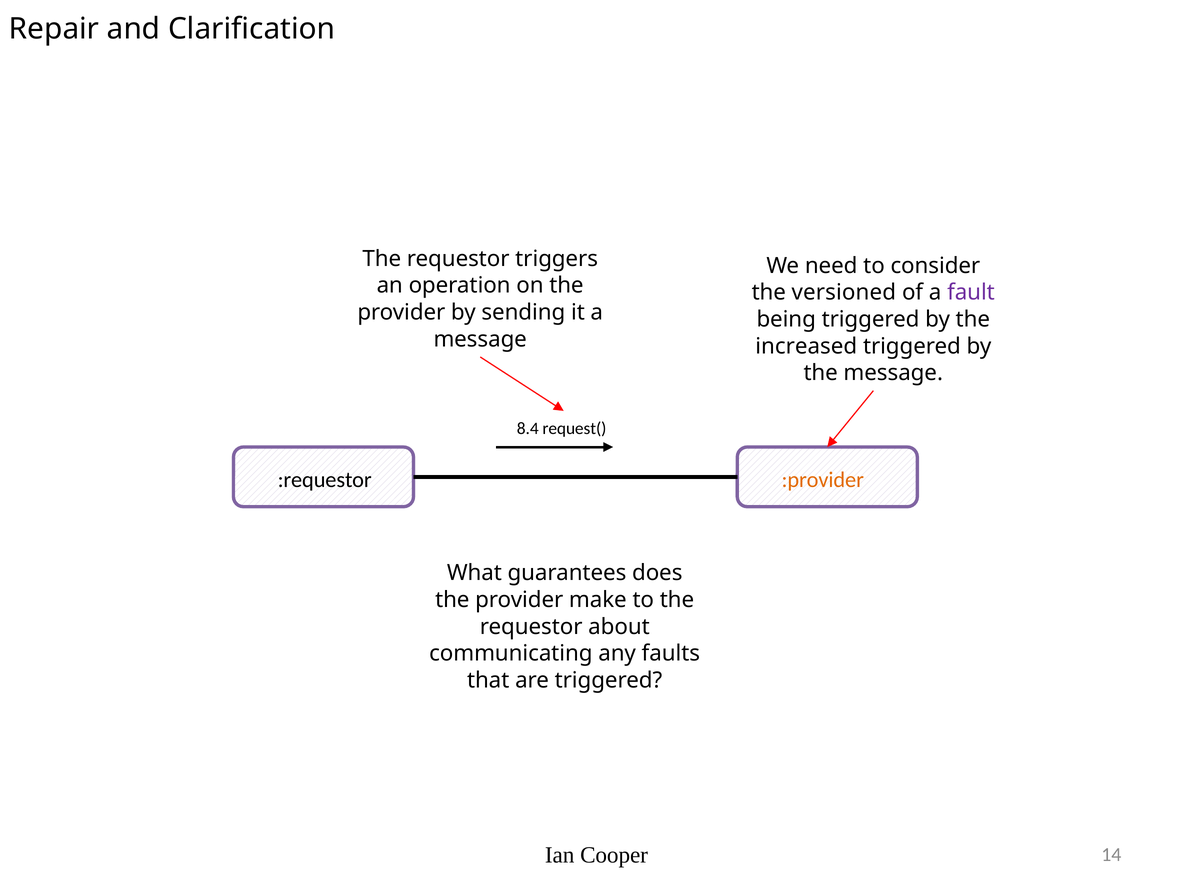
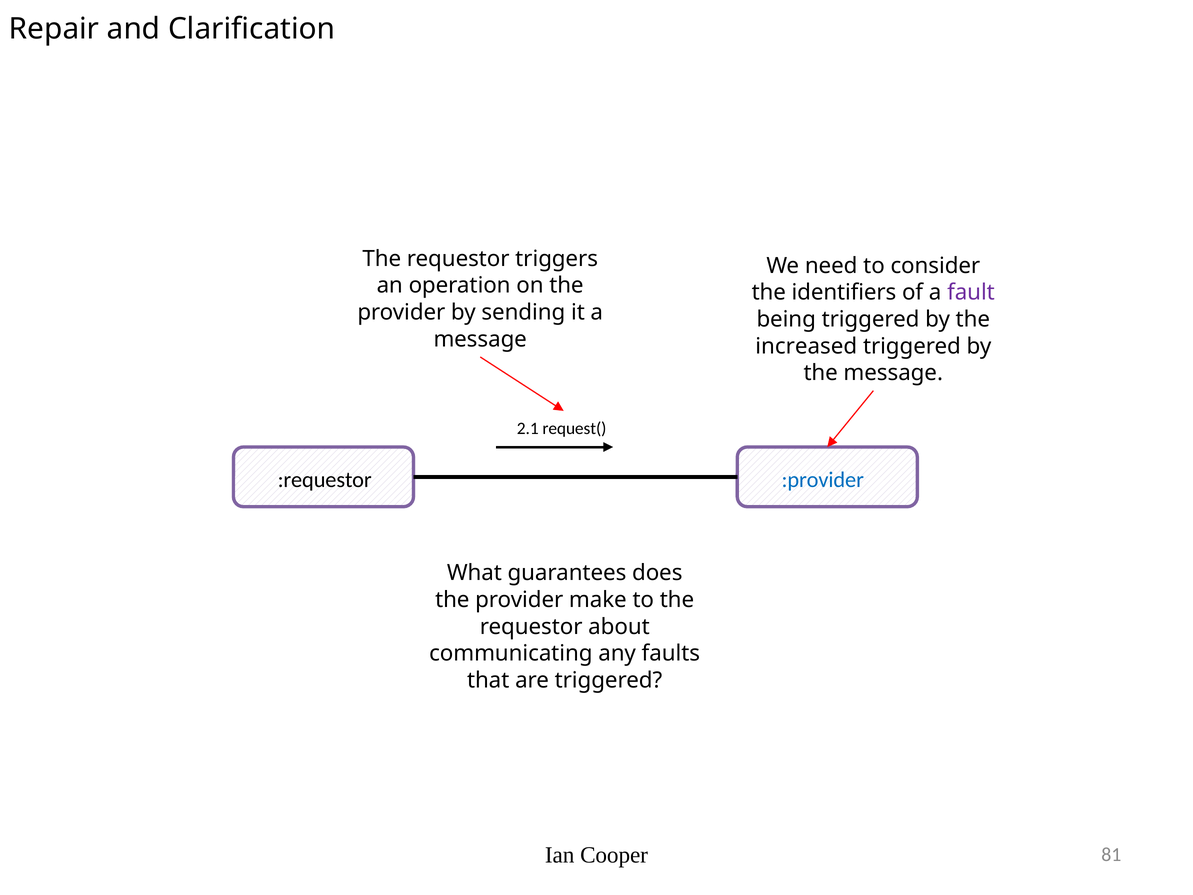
versioned: versioned -> identifiers (844, 292)
8.4: 8.4 -> 2.1 (528, 428)
:provider colour: orange -> blue (823, 480)
14: 14 -> 81 (1111, 854)
